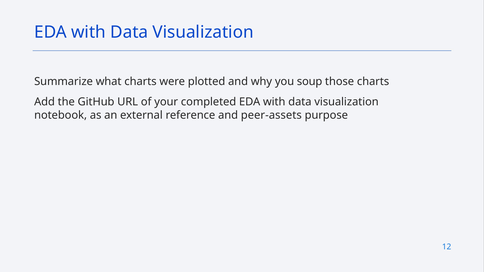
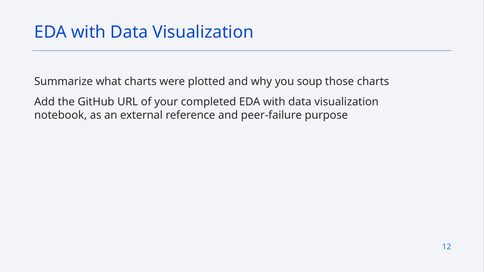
peer-assets: peer-assets -> peer-failure (271, 115)
